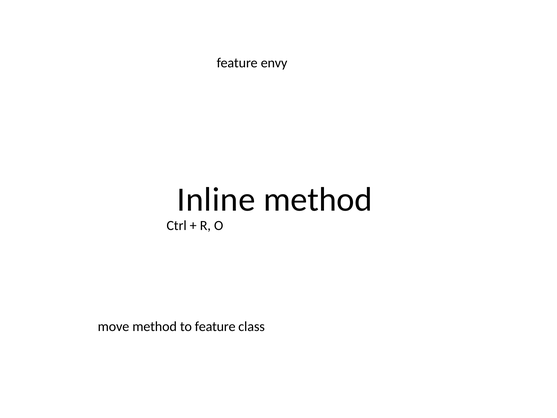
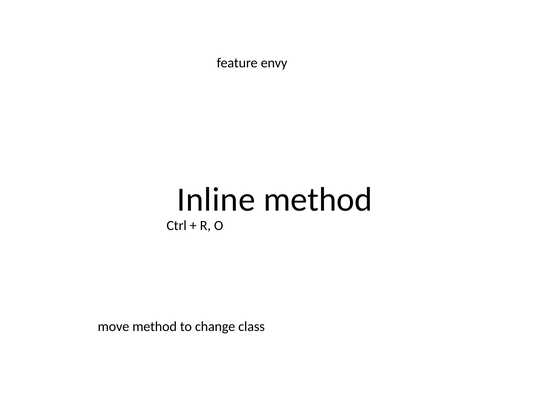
to feature: feature -> change (215, 326)
